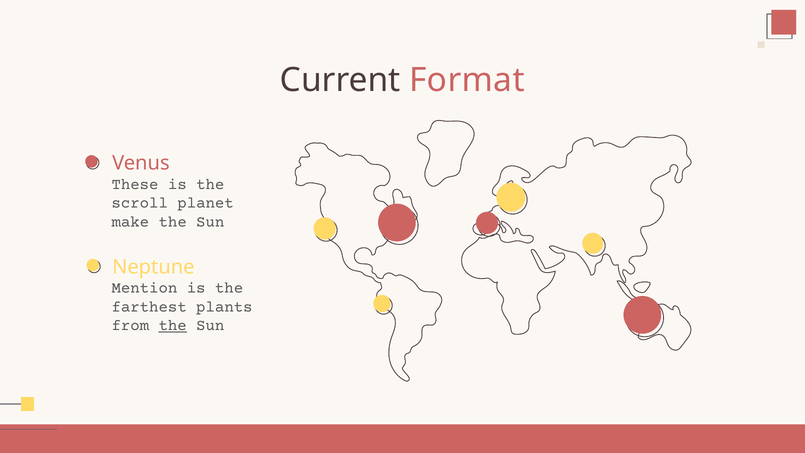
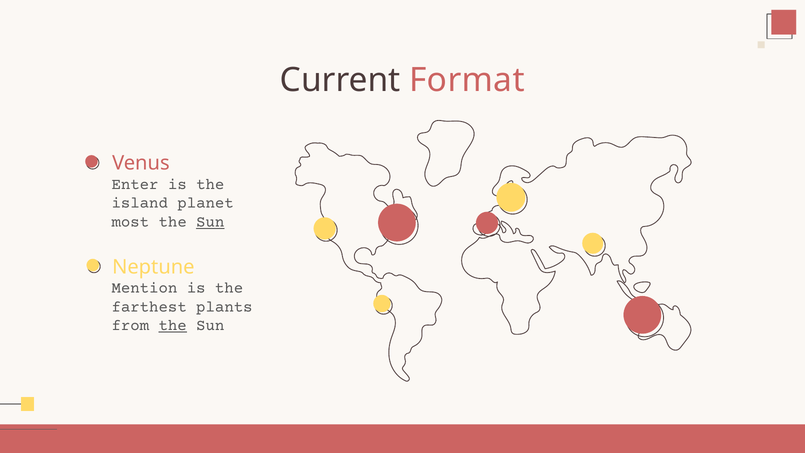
These: These -> Enter (135, 184)
scroll: scroll -> island (140, 203)
make: make -> most (130, 221)
Sun underline: none -> present (210, 221)
